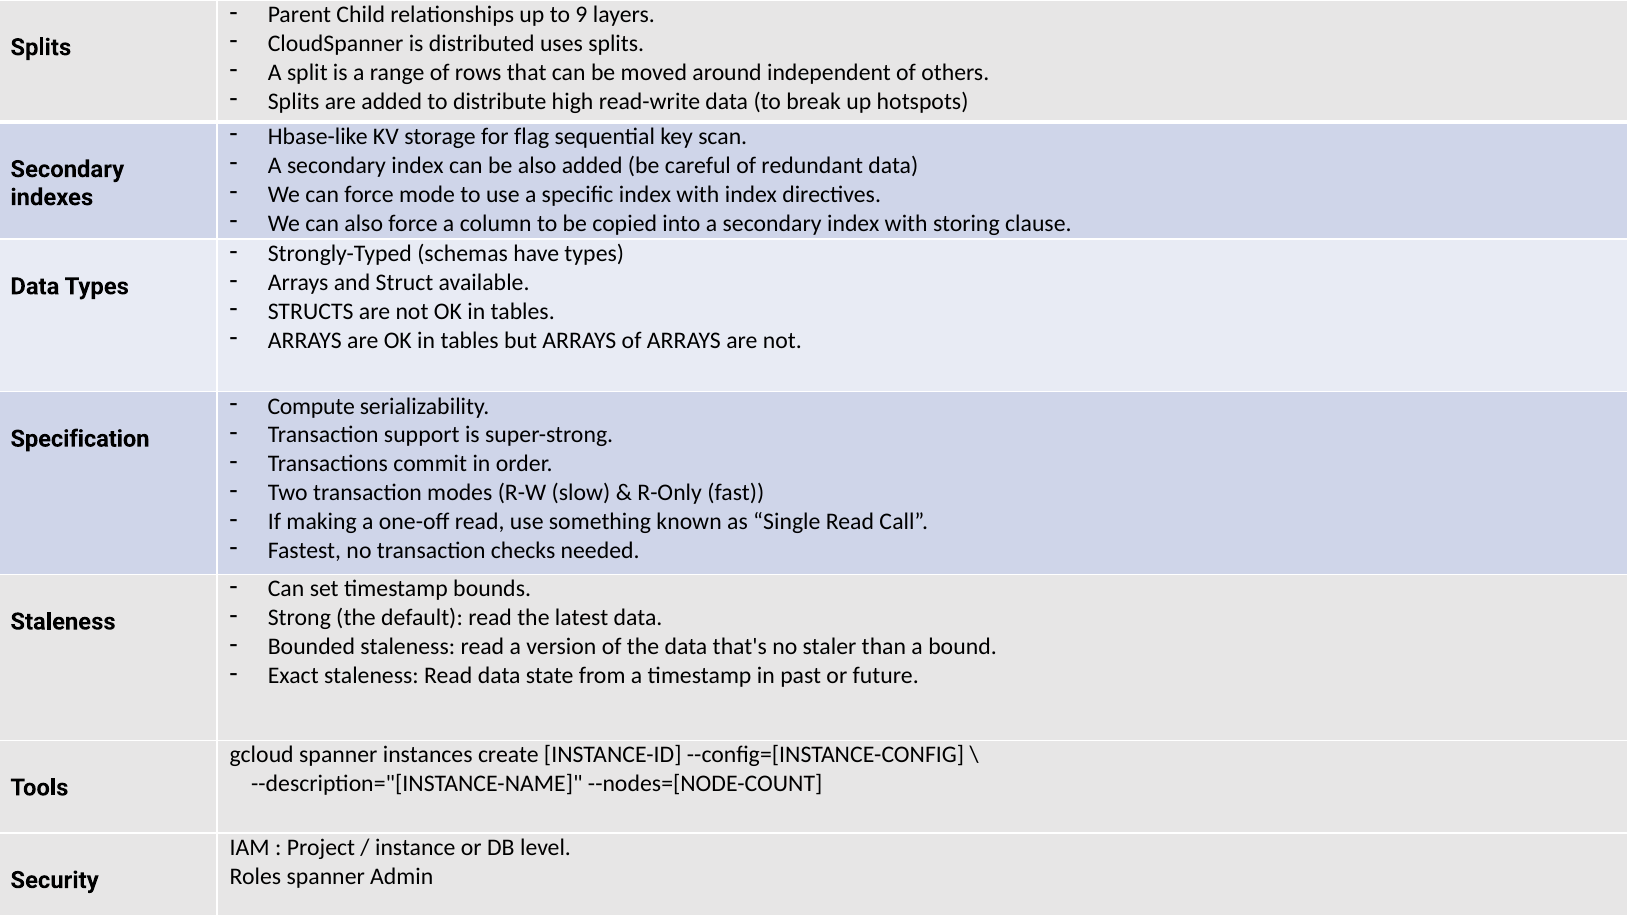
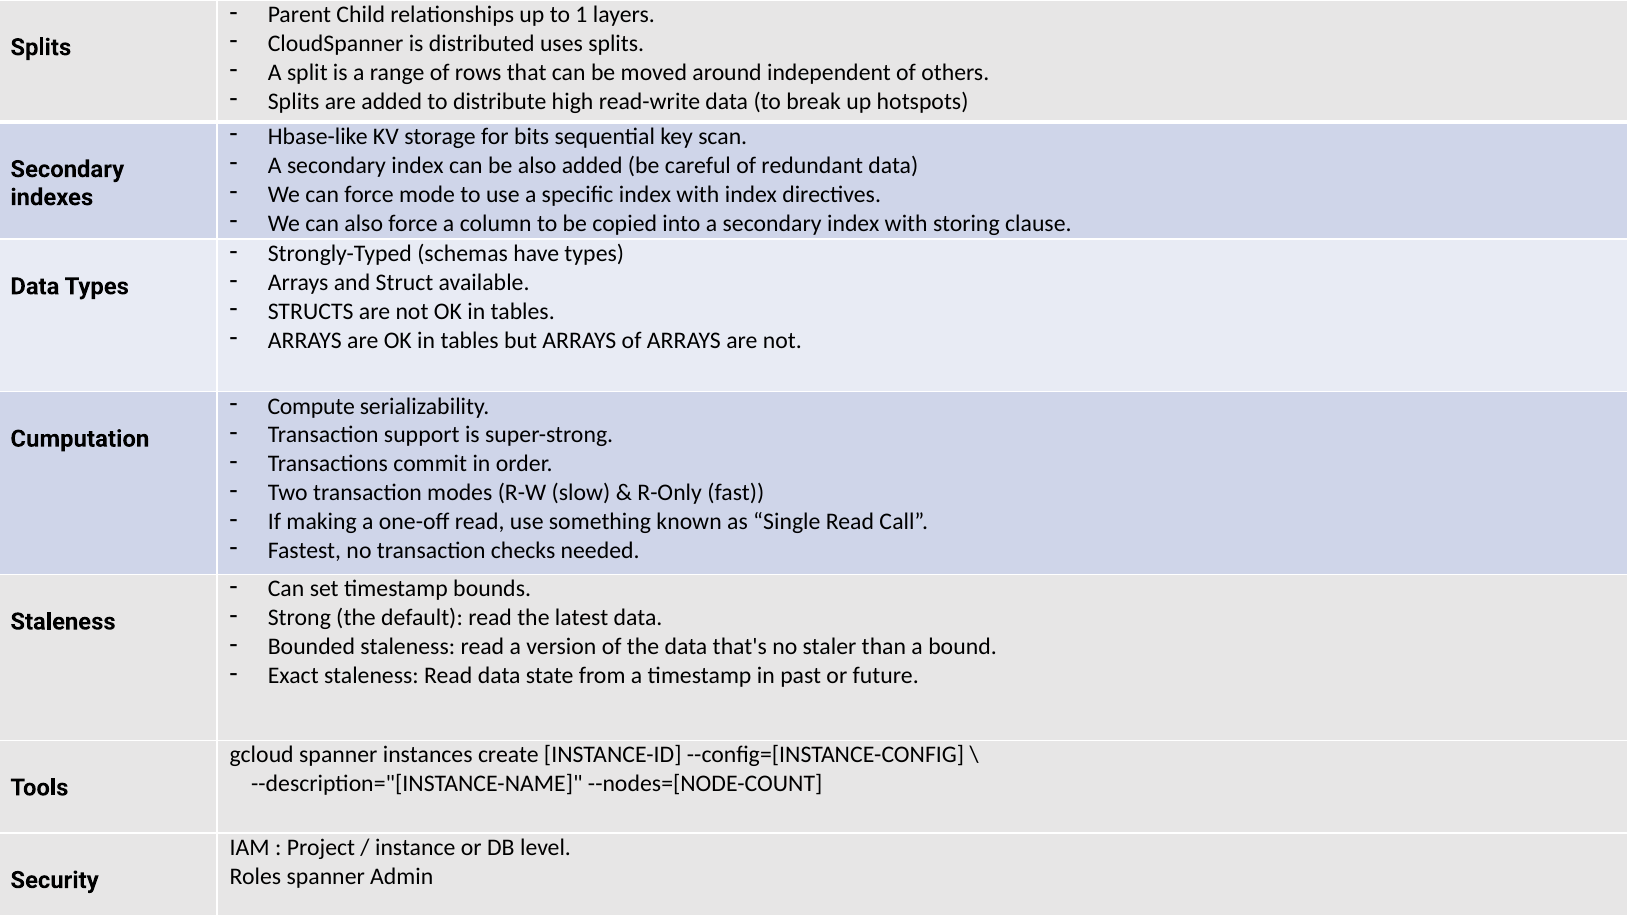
9: 9 -> 1 (581, 15)
flag: flag -> bits (532, 137)
Specification: Specification -> Cumputation (80, 439)
